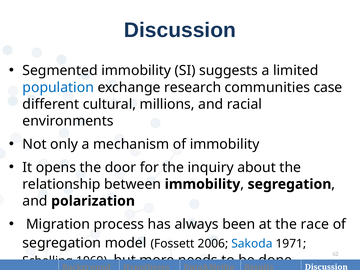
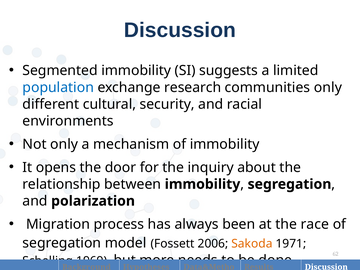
communities case: case -> only (328, 87)
millions: millions -> security (167, 104)
Sakoda colour: blue -> orange (252, 244)
